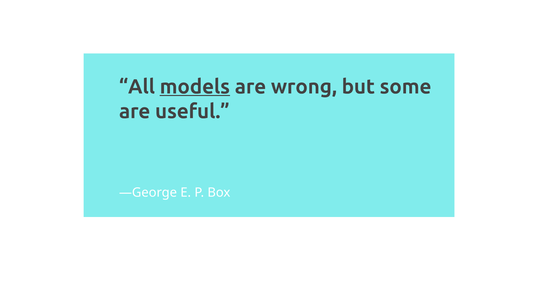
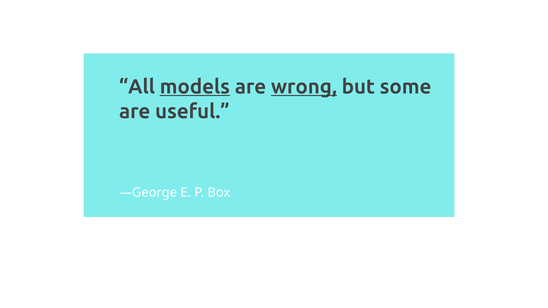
wrong underline: none -> present (304, 87)
